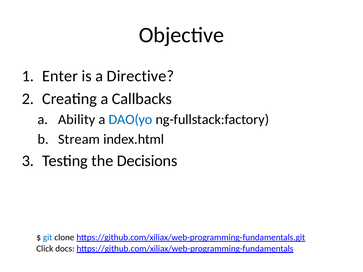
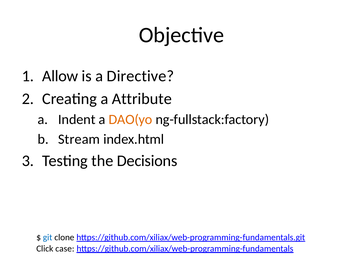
Enter: Enter -> Allow (60, 76)
Callbacks: Callbacks -> Attribute (142, 99)
Ability: Ability -> Indent (77, 120)
DAO(yo colour: blue -> orange (131, 120)
docs: docs -> case (65, 249)
